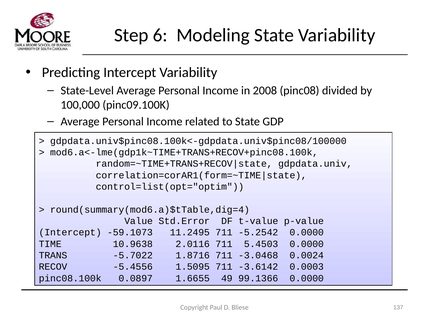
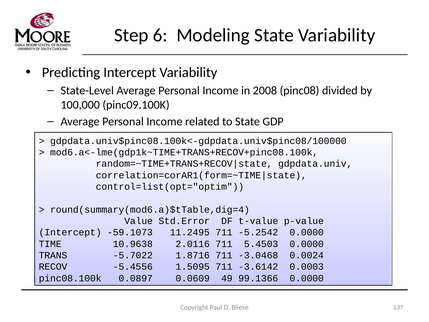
1.6655: 1.6655 -> 0.0609 (193, 278)
